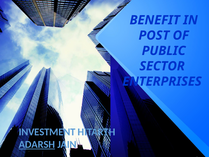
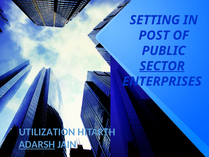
BENEFIT: BENEFIT -> SETTING (155, 20)
SECTOR underline: none -> present (162, 66)
INVESTMENT: INVESTMENT -> UTILIZATION (47, 132)
